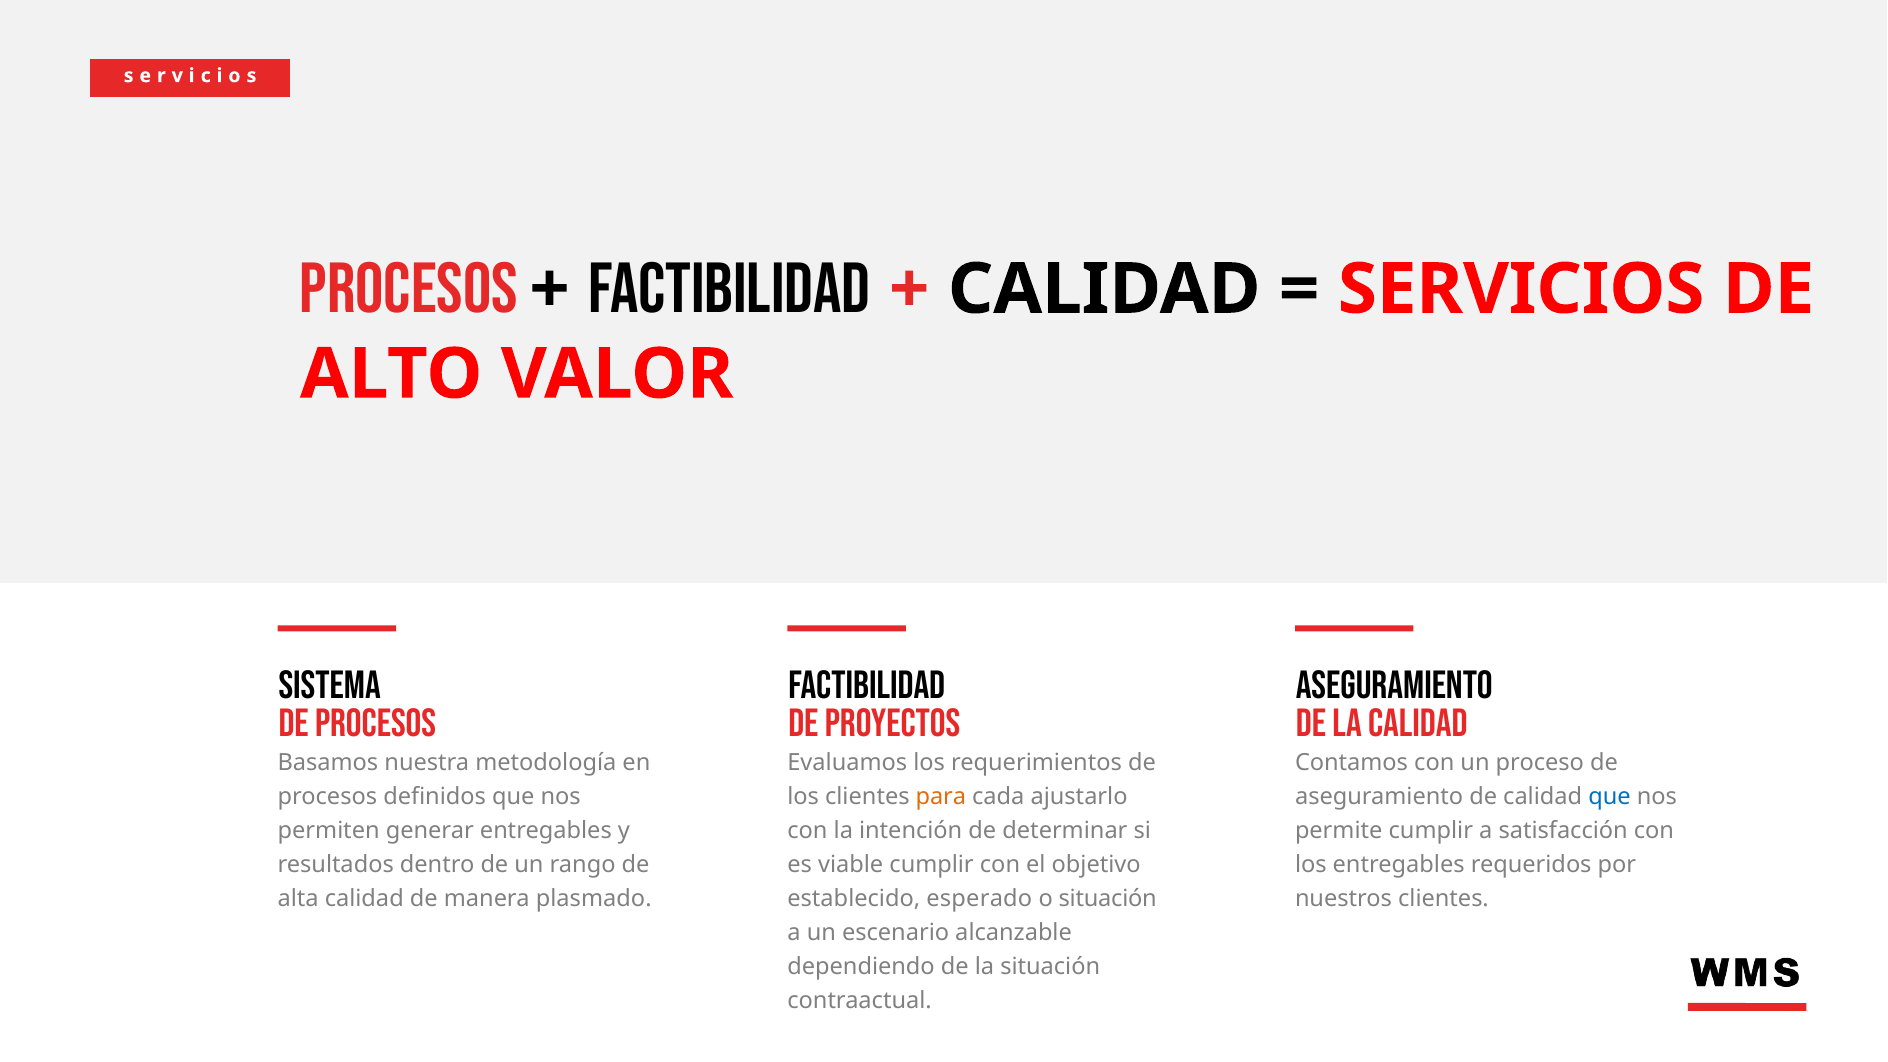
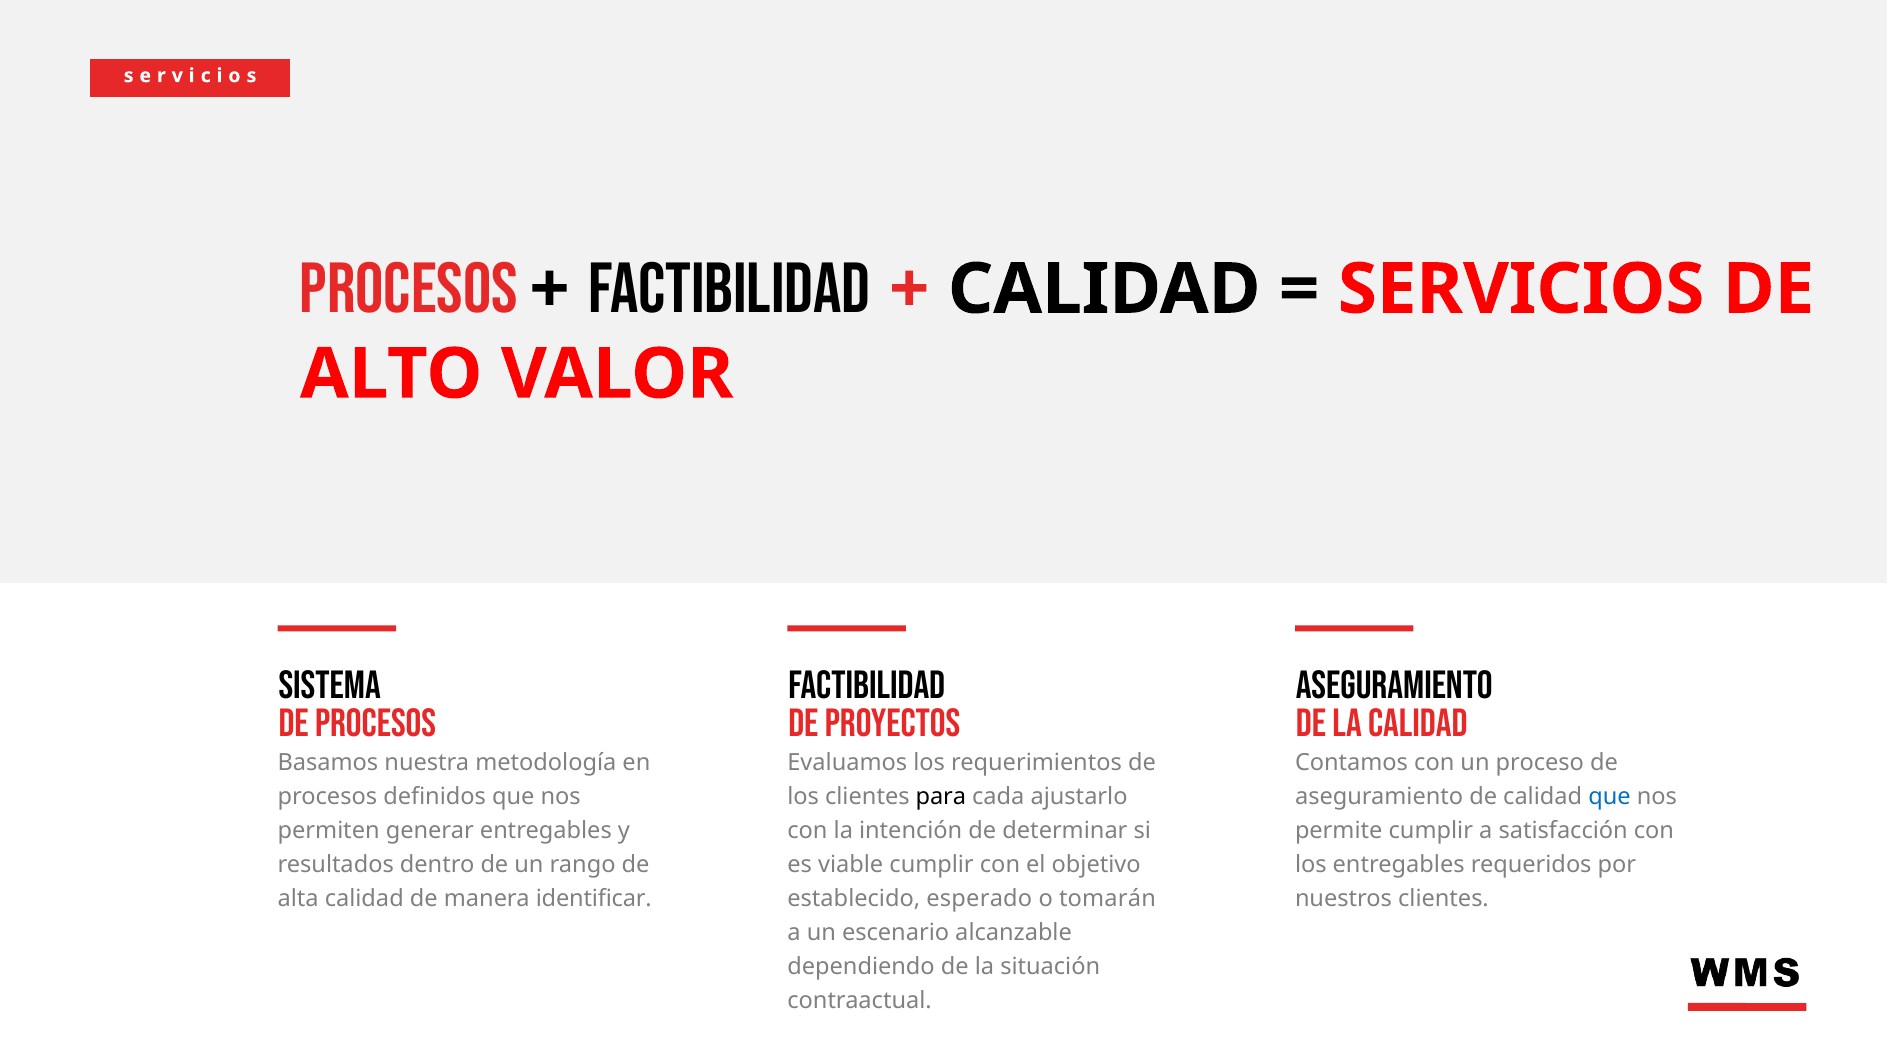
para colour: orange -> black (941, 797)
plasmado: plasmado -> identificar (594, 899)
o situación: situación -> tomarán (1107, 899)
